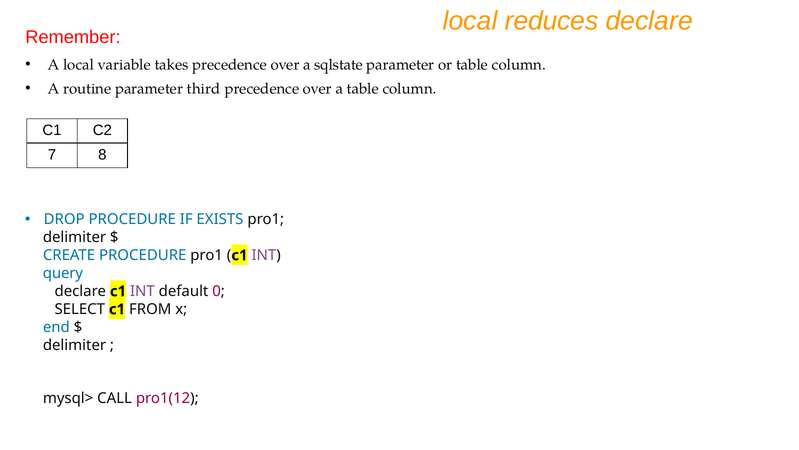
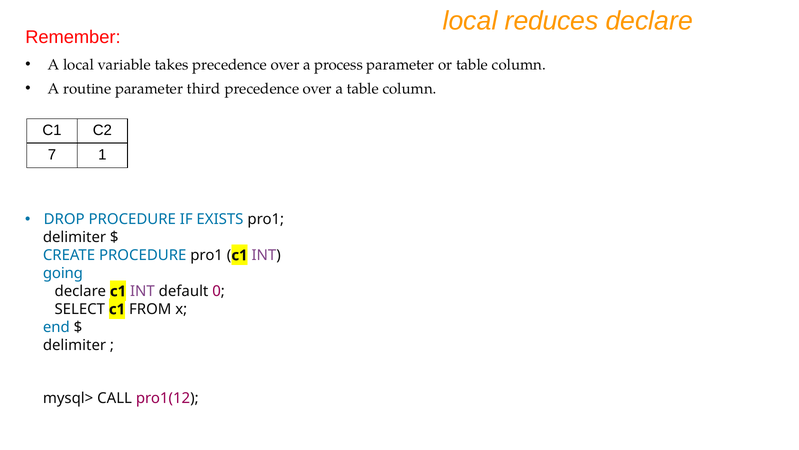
sqlstate: sqlstate -> process (339, 65)
8: 8 -> 1 (102, 155)
query: query -> going (63, 273)
